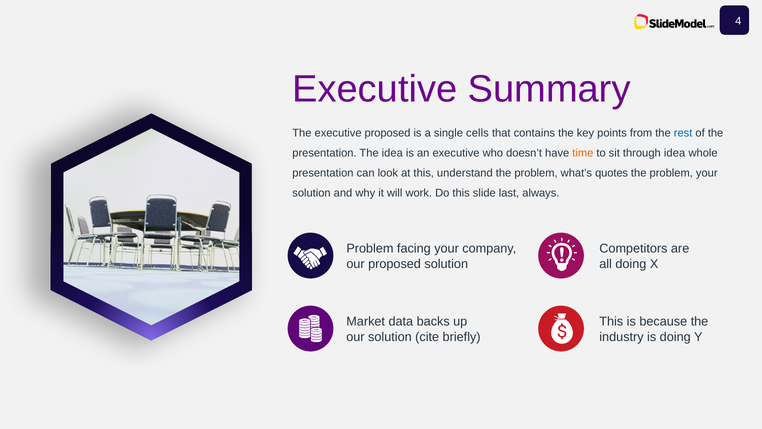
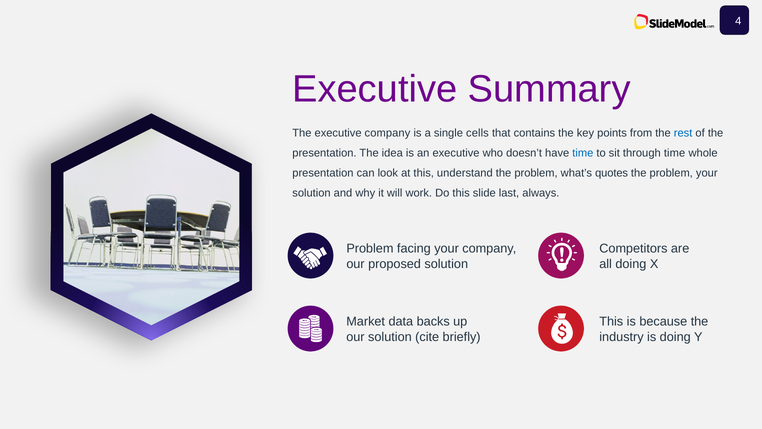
executive proposed: proposed -> company (387, 133)
time colour: orange -> blue (583, 153)
through idea: idea -> time (675, 153)
